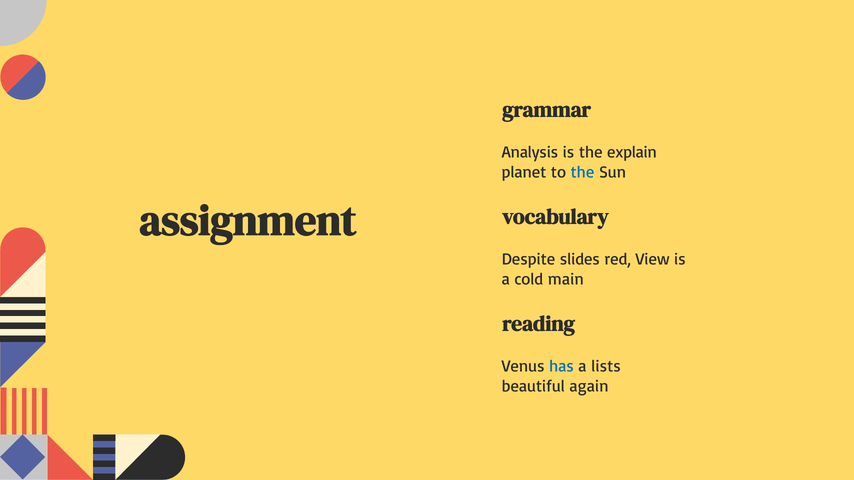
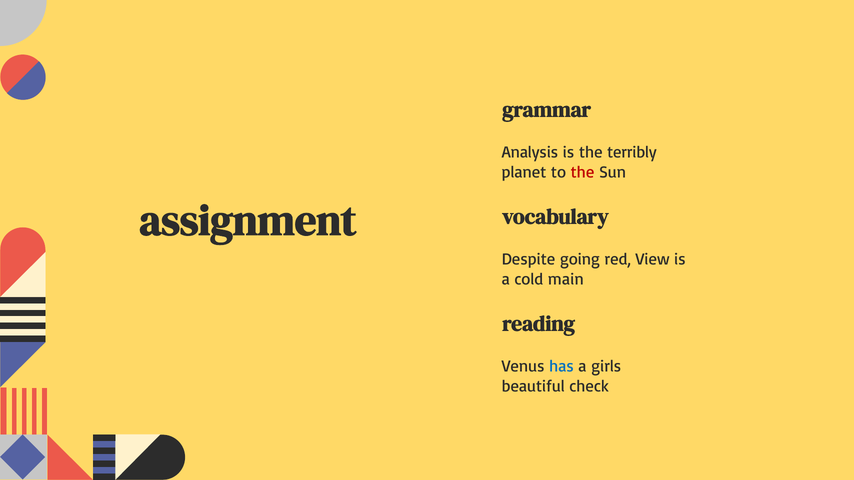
explain: explain -> terribly (632, 152)
the colour: blue -> red (583, 172)
slides: slides -> going (580, 259)
lists: lists -> girls (606, 366)
again: again -> check (589, 386)
